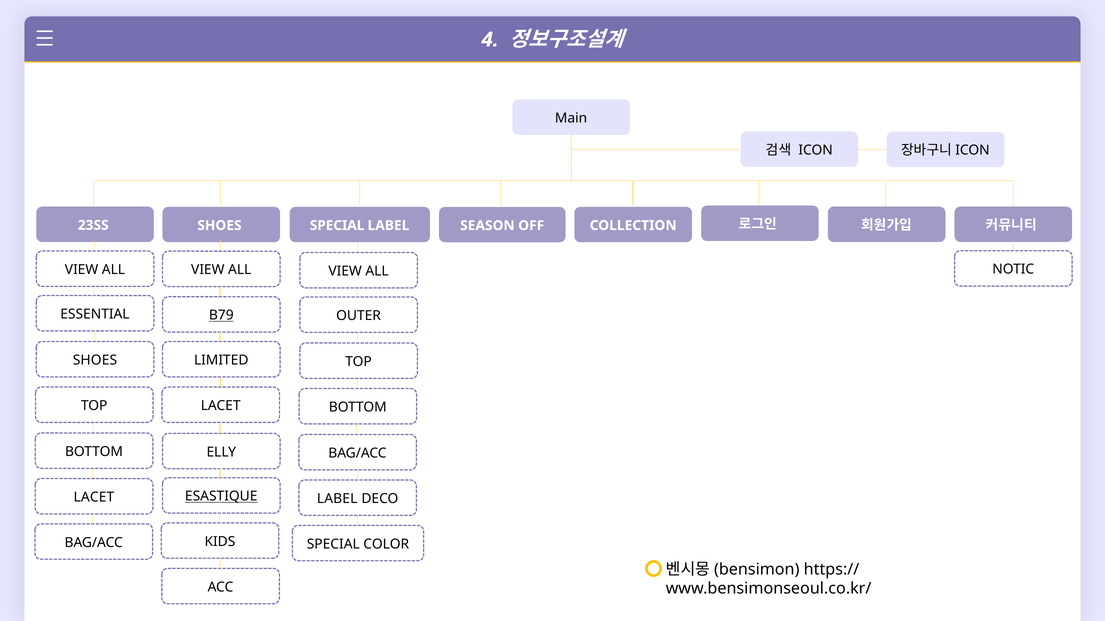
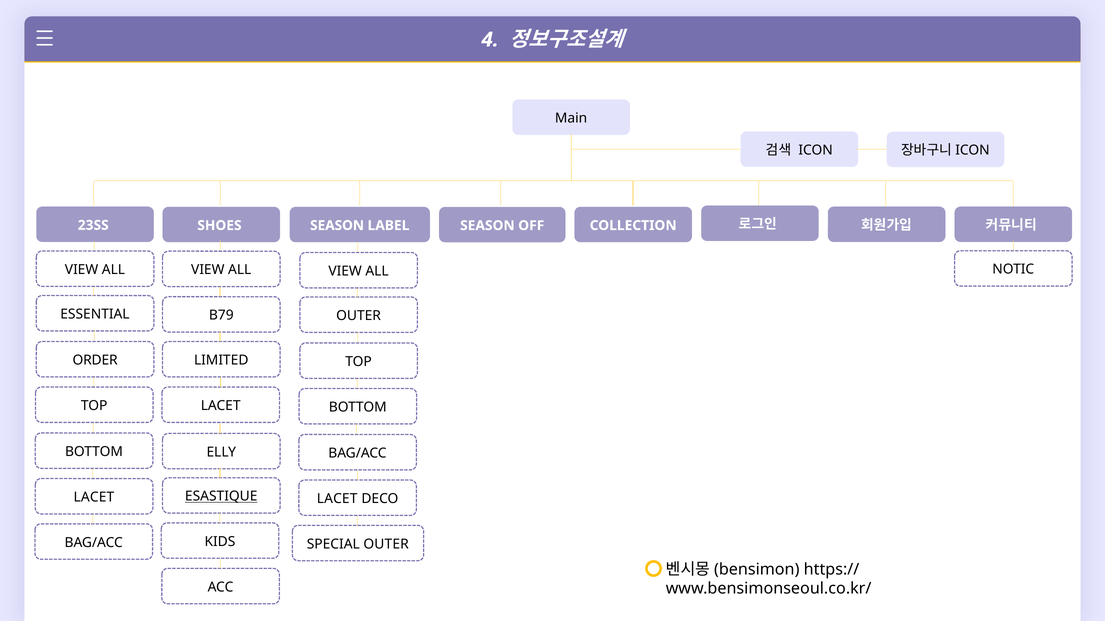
SPECIAL: SPECIAL -> SEASON (337, 226)
B79 underline: present -> none (221, 316)
SHOES: SHOES -> ORDER (95, 360)
LABEL: LABEL -> LACET (337, 499)
SPECIAL COLOR: COLOR -> OUTER (386, 544)
